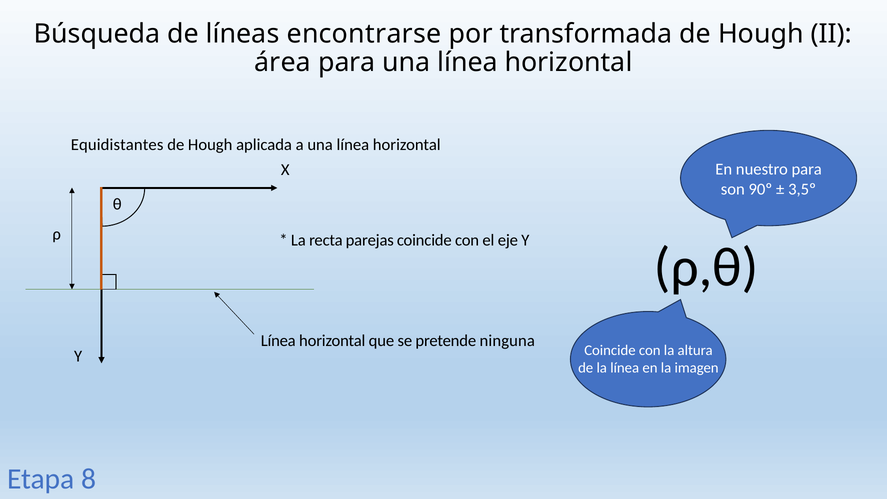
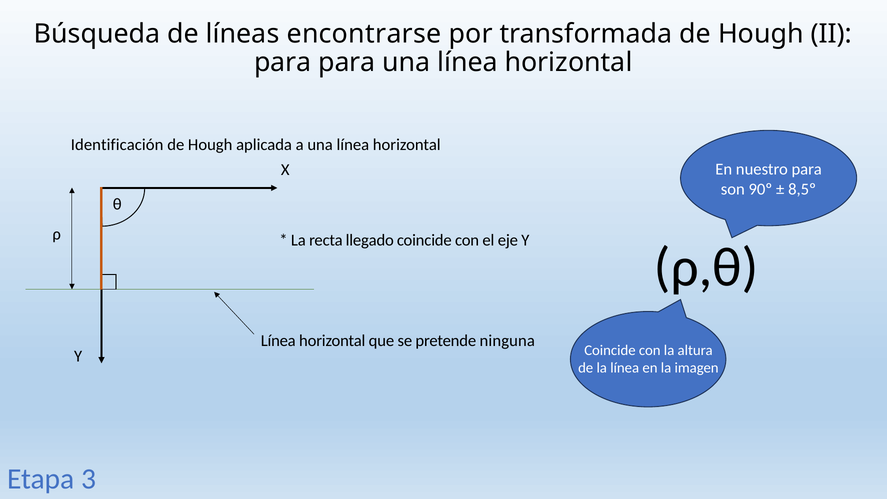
área: área -> para (283, 63)
Equidistantes: Equidistantes -> Identificación (117, 145)
3,5º: 3,5º -> 8,5º (802, 189)
parejas: parejas -> llegado (370, 240)
8: 8 -> 3 (89, 479)
